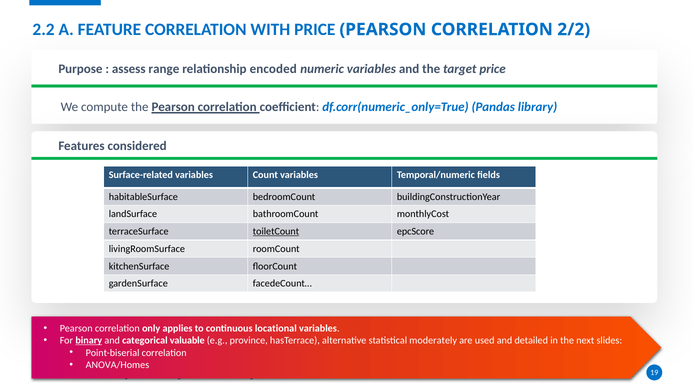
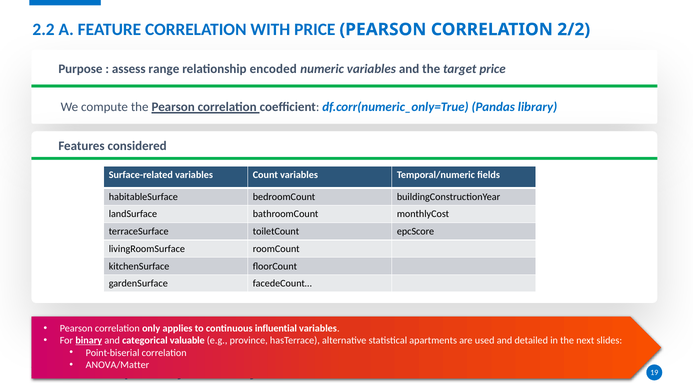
toiletCount underline: present -> none (276, 231)
locational: locational -> influential (276, 328)
moderately: moderately -> apartments (433, 340)
ANOVA/Homes: ANOVA/Homes -> ANOVA/Matter (117, 365)
